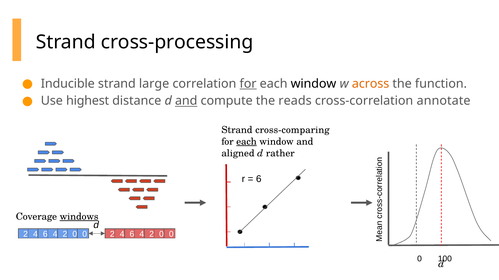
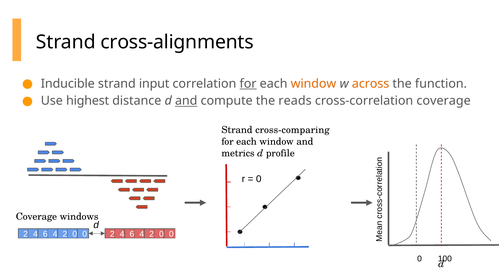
cross-processing: cross-processing -> cross-alignments (177, 42)
large: large -> input (154, 84)
window colour: black -> orange (313, 84)
cross-correlation annotate: annotate -> coverage (444, 101)
each underline: present -> none (246, 142)
aligned: aligned -> metrics (238, 154)
rather: rather -> profile (280, 154)
6: 6 -> 0 (259, 179)
windows underline: present -> none (79, 217)
